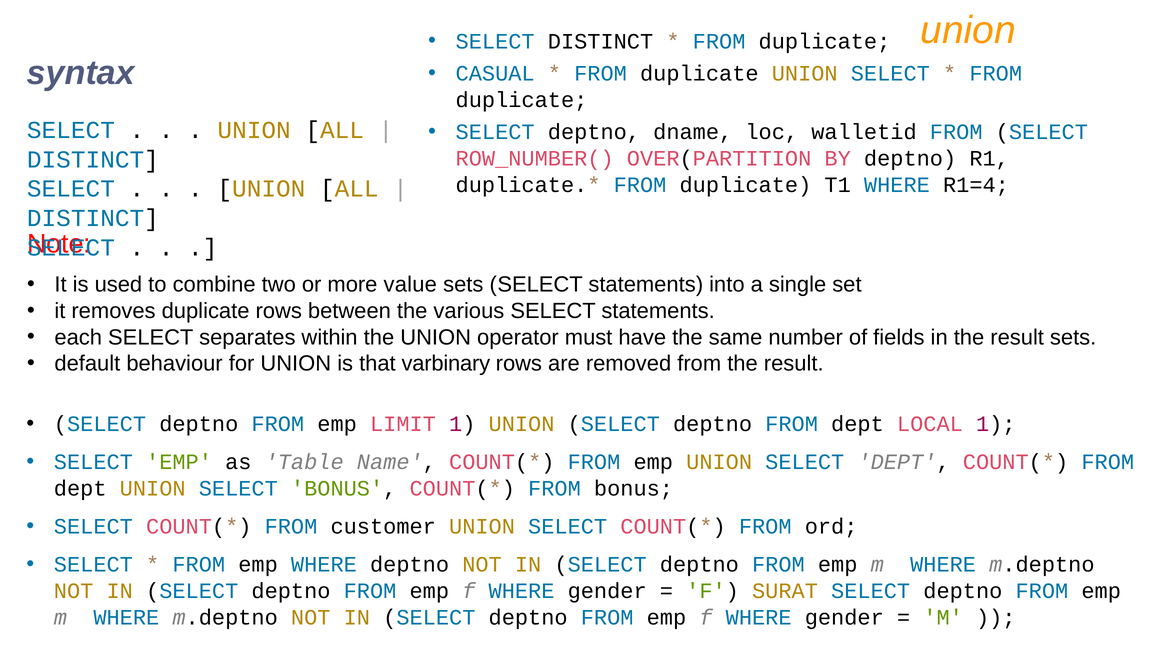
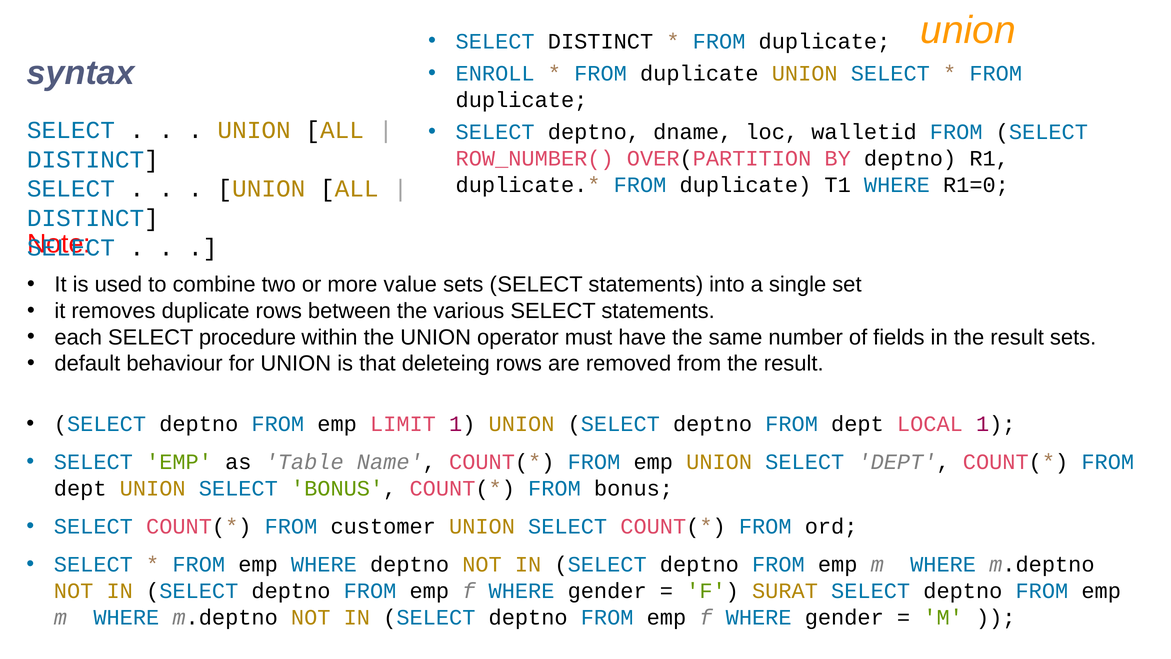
CASUAL: CASUAL -> ENROLL (495, 74)
R1=4: R1=4 -> R1=0 (976, 185)
separates: separates -> procedure (247, 337)
varbinary: varbinary -> deleteing (446, 364)
